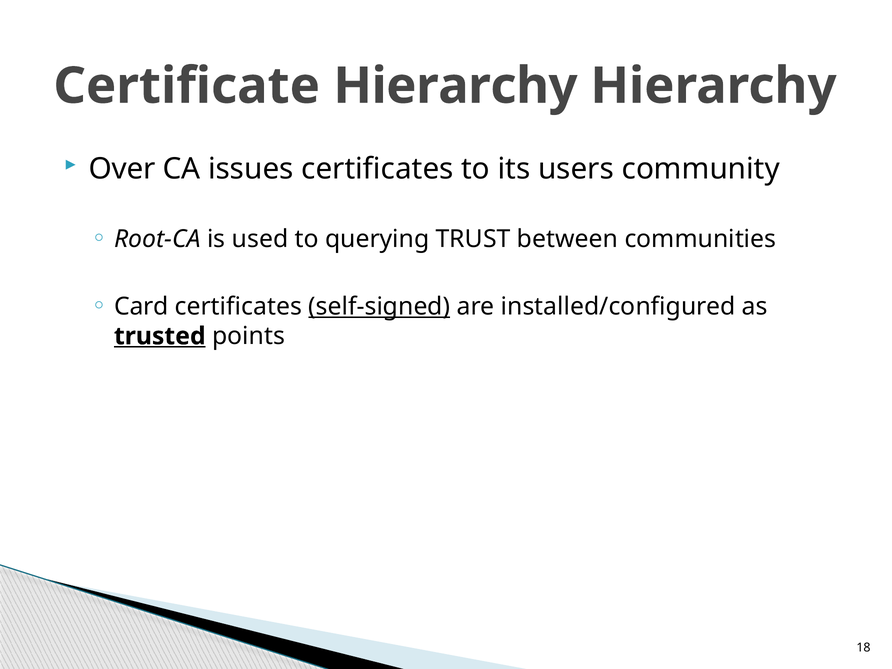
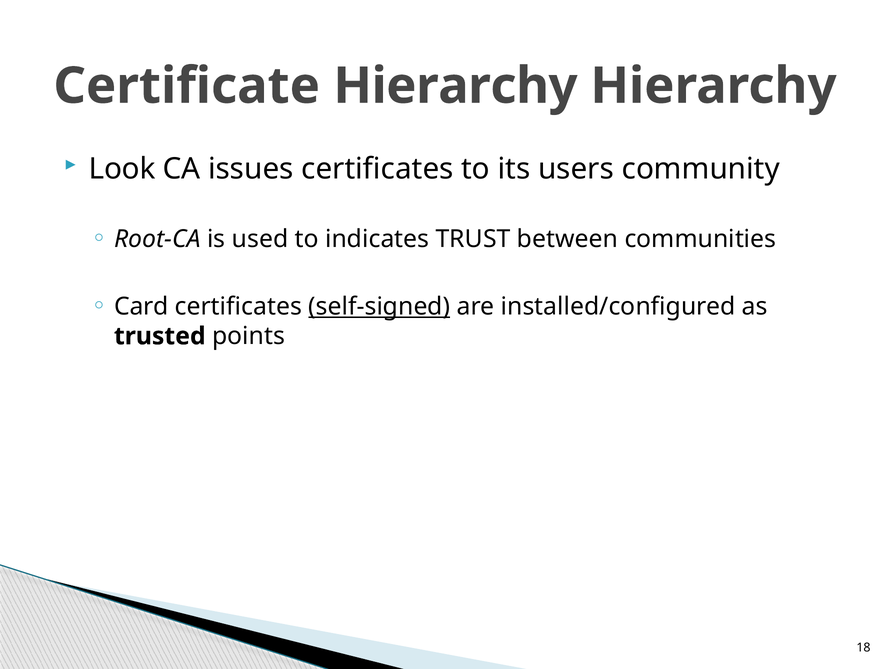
Over: Over -> Look (122, 169)
querying: querying -> indicates (377, 239)
trusted underline: present -> none (160, 336)
